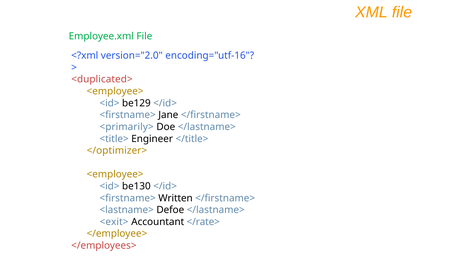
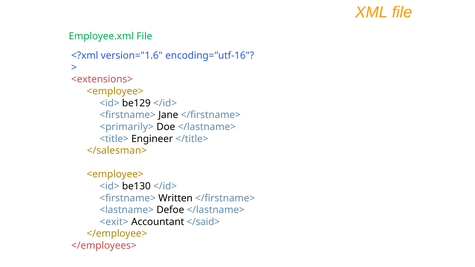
version="2.0: version="2.0 -> version="1.6 (132, 56)
<duplicated>: <duplicated> -> <extensions> (102, 79)
</optimizer>: </optimizer> -> </salesman> (117, 151)
</rate>: </rate> -> </said> (203, 222)
